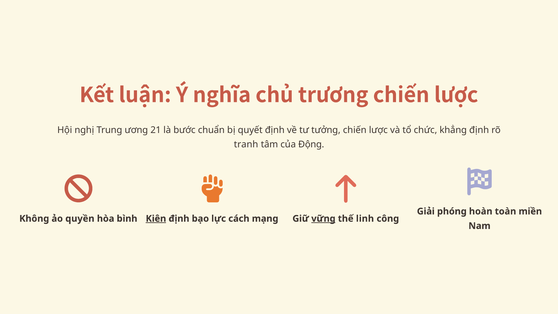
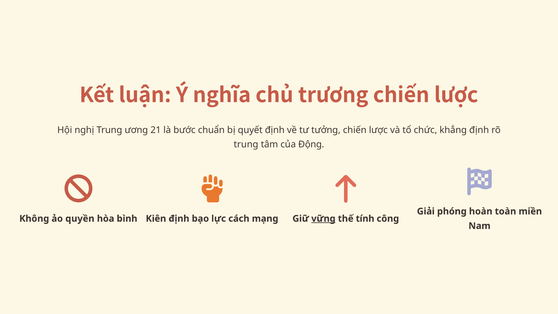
tranh: tranh -> trung (246, 144)
Kiên underline: present -> none (156, 219)
linh: linh -> tính (365, 219)
